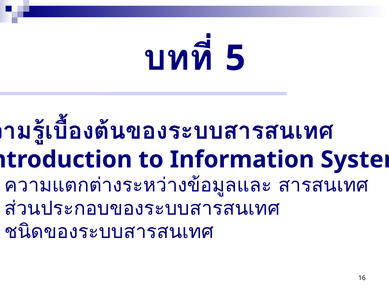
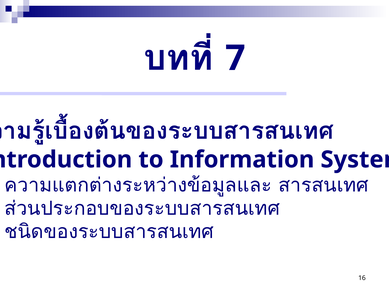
5: 5 -> 7 (235, 58)
